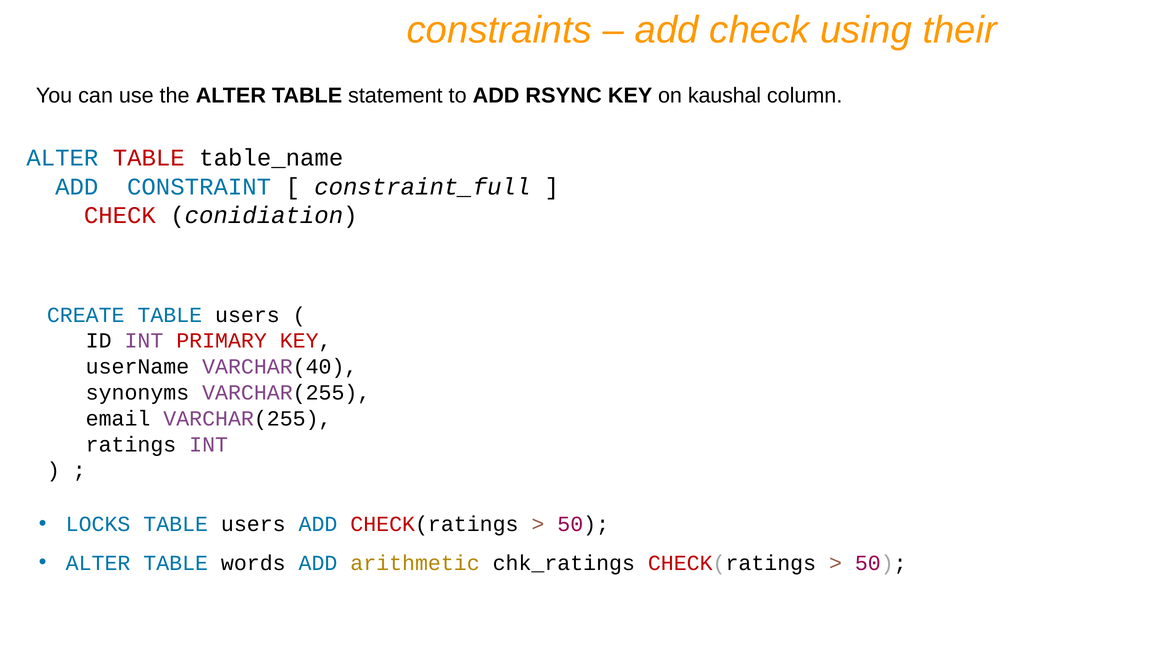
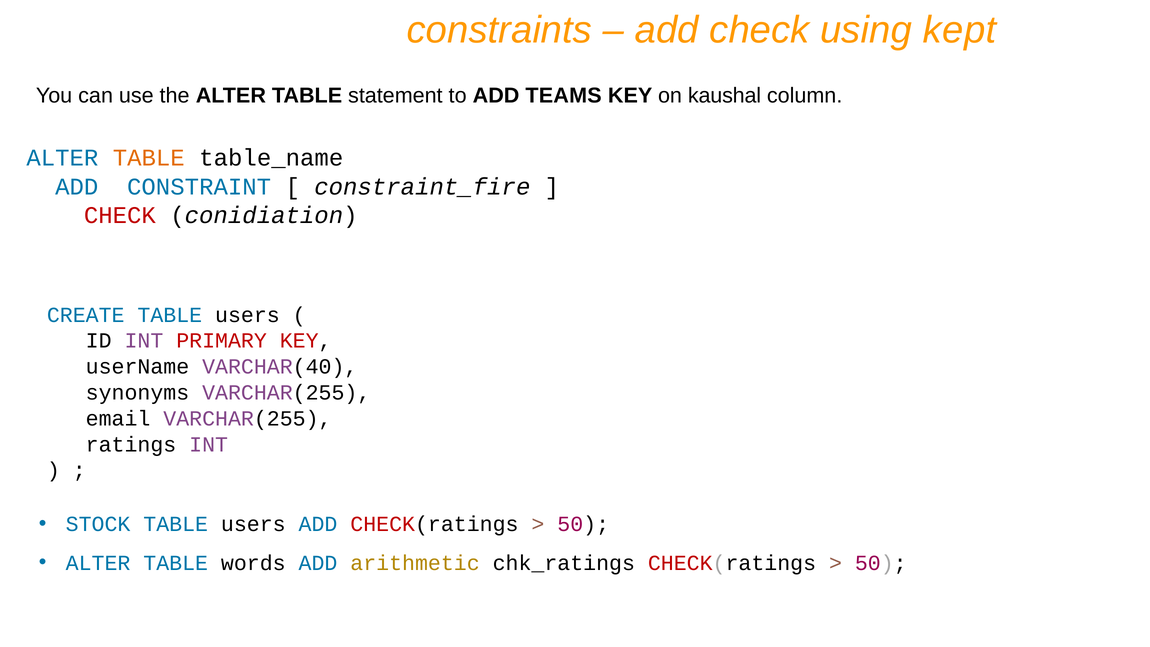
their: their -> kept (960, 30)
RSYNC: RSYNC -> TEAMS (564, 96)
TABLE colour: red -> orange (149, 158)
constraint_full: constraint_full -> constraint_fire (422, 187)
LOCKS: LOCKS -> STOCK (98, 524)
